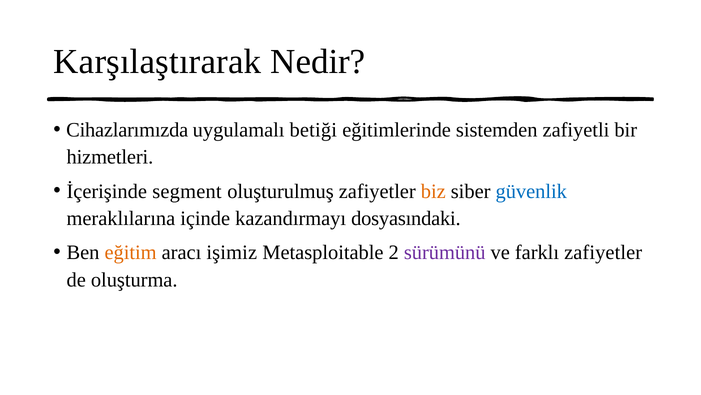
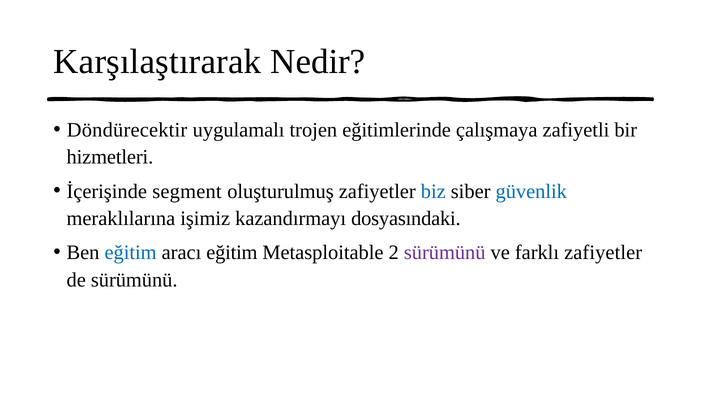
Cihazlarımızda: Cihazlarımızda -> Döndürecektir (127, 130)
betiği: betiği -> trojen (313, 130)
sistemden: sistemden -> çalışmaya (497, 130)
biz colour: orange -> blue (433, 191)
içinde: içinde -> işimiz (205, 218)
eğitim colour: orange -> blue (131, 252)
aracı işimiz: işimiz -> eğitim (232, 252)
de oluşturma: oluşturma -> sürümünü (134, 279)
